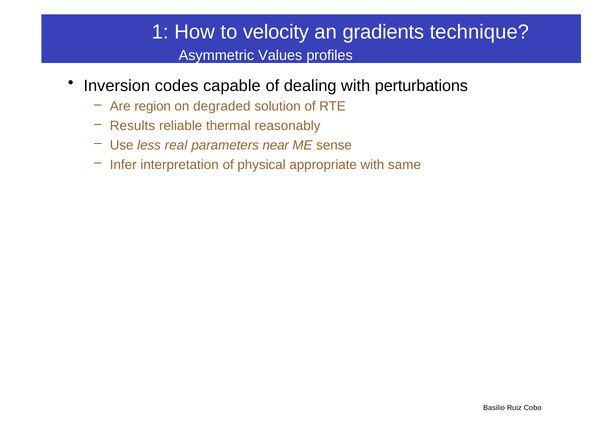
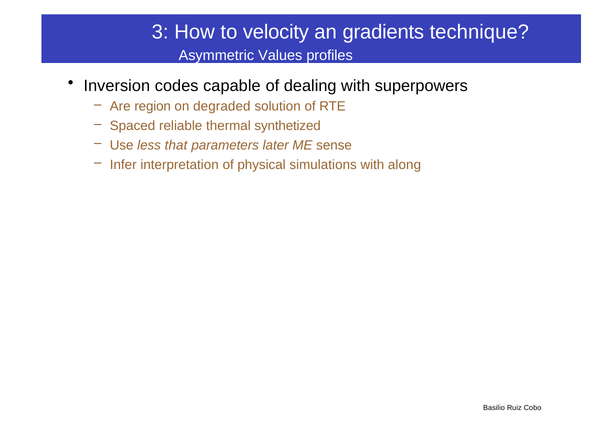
1: 1 -> 3 (160, 32)
perturbations: perturbations -> superpowers (421, 86)
Results: Results -> Spaced (133, 126)
reasonably: reasonably -> synthetized (288, 126)
real: real -> that (176, 145)
near: near -> later (276, 145)
appropriate: appropriate -> simulations (323, 165)
same: same -> along (405, 165)
